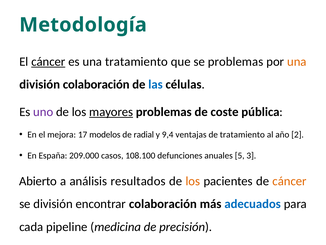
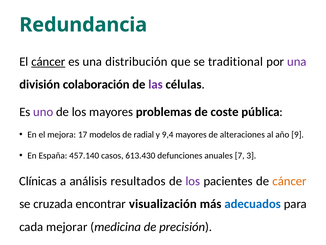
Metodología: Metodología -> Redundancia (83, 25)
una tratamiento: tratamiento -> distribución (136, 62)
se problemas: problemas -> traditional (236, 62)
una colour: orange -> purple (297, 62)
las colour: blue -> purple (155, 84)
mayores underline: present -> none (111, 112)
9,4 ventajas: ventajas -> mayores (191, 134)
de tratamiento: tratamiento -> alteraciones (242, 134)
2: 2 -> 9 (298, 134)
209.000: 209.000 -> 457.140 (84, 155)
108.100: 108.100 -> 613.430 (140, 155)
5: 5 -> 7 (240, 155)
Abierto: Abierto -> Clínicas (38, 181)
los colour: orange -> purple (193, 181)
se división: división -> cruzada (53, 204)
encontrar colaboración: colaboración -> visualización (163, 204)
pipeline: pipeline -> mejorar (67, 226)
